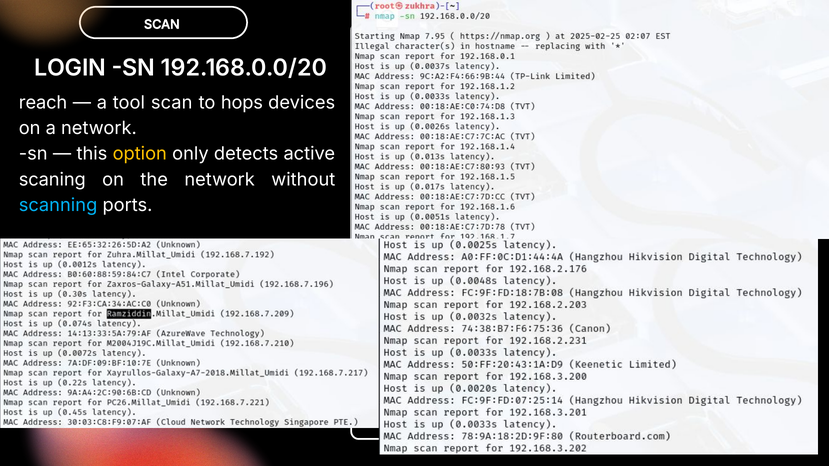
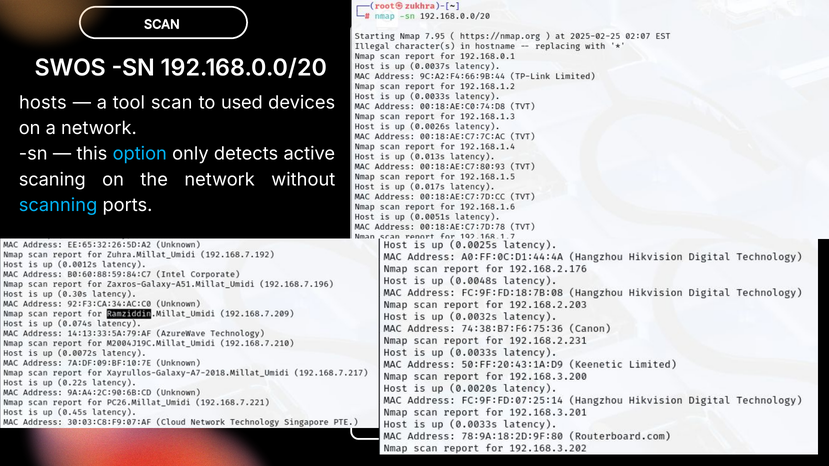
LOGIN: LOGIN -> SWOS (70, 68)
reach: reach -> hosts (43, 103)
hops: hops -> used (242, 103)
option colour: yellow -> light blue (140, 154)
